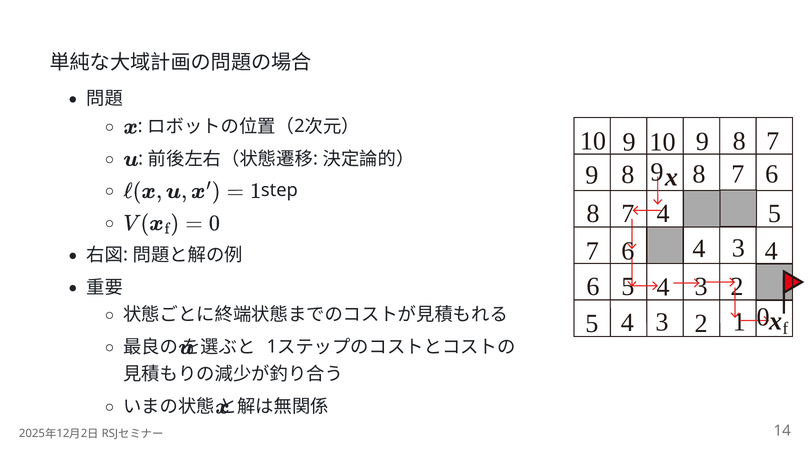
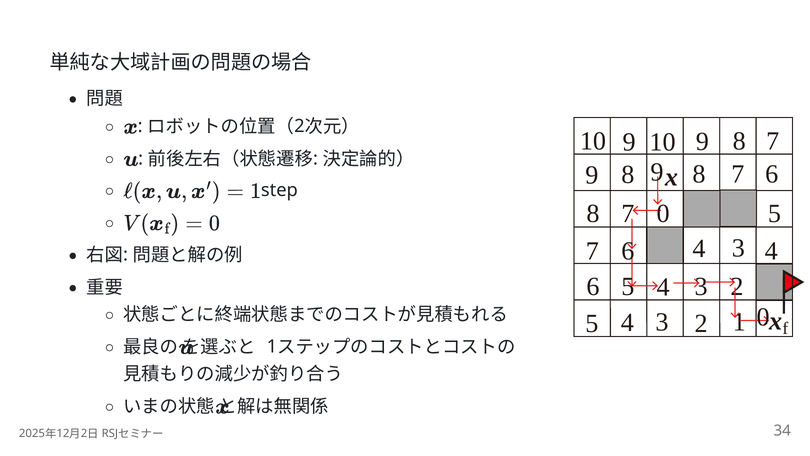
8 4: 4 -> 0 (663, 213)
14: 14 -> 34 (782, 431)
